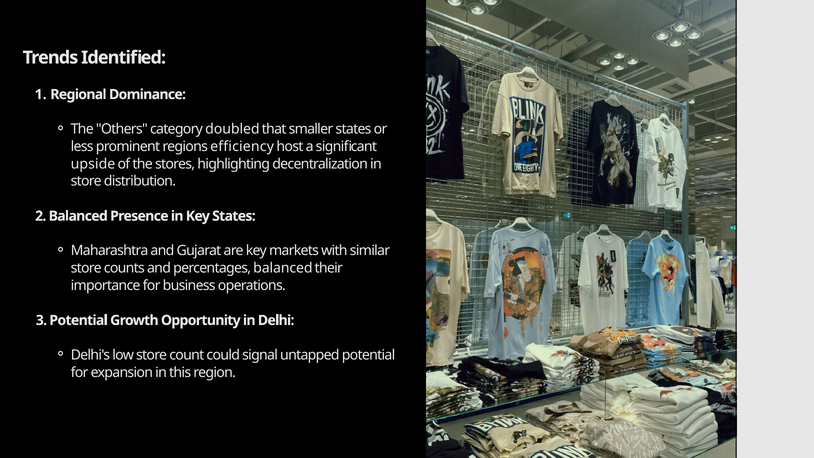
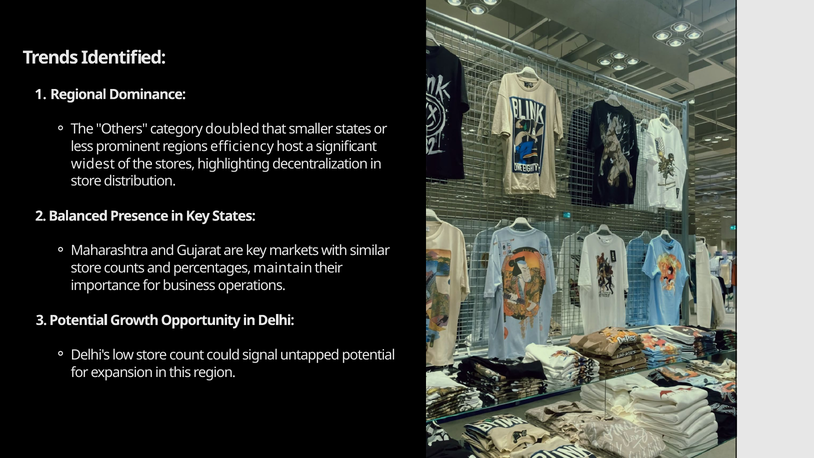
upside: upside -> widest (93, 164)
percentages balanced: balanced -> maintain (283, 268)
